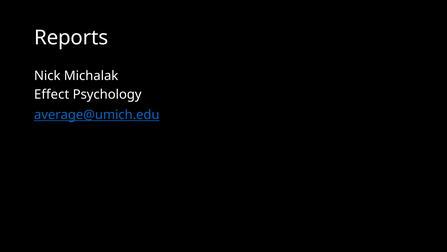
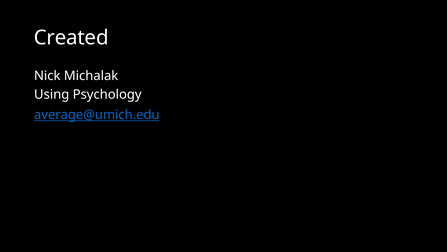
Reports: Reports -> Created (71, 38)
Effect: Effect -> Using (52, 94)
